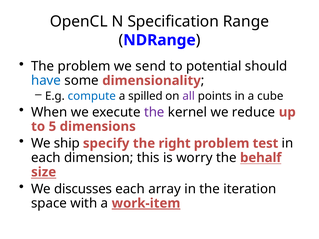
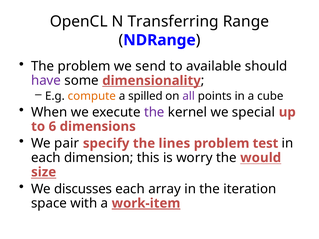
Specification: Specification -> Transferring (173, 22)
potential: potential -> available (214, 66)
have colour: blue -> purple (46, 81)
dimensionality underline: none -> present (152, 81)
compute colour: blue -> orange (92, 96)
reduce: reduce -> special (254, 112)
5: 5 -> 6 (52, 127)
ship: ship -> pair (67, 144)
right: right -> lines (174, 144)
behalf: behalf -> would (261, 158)
